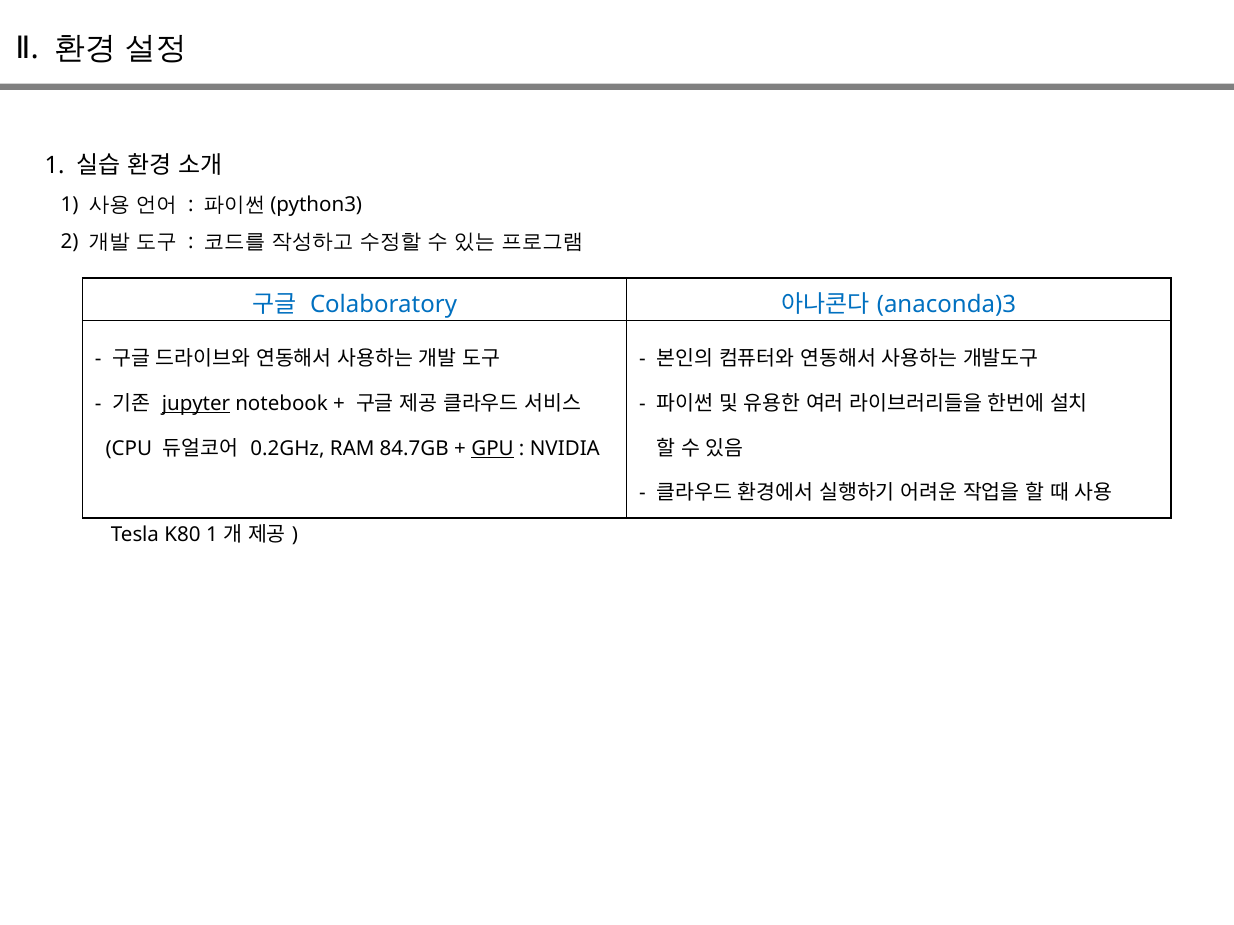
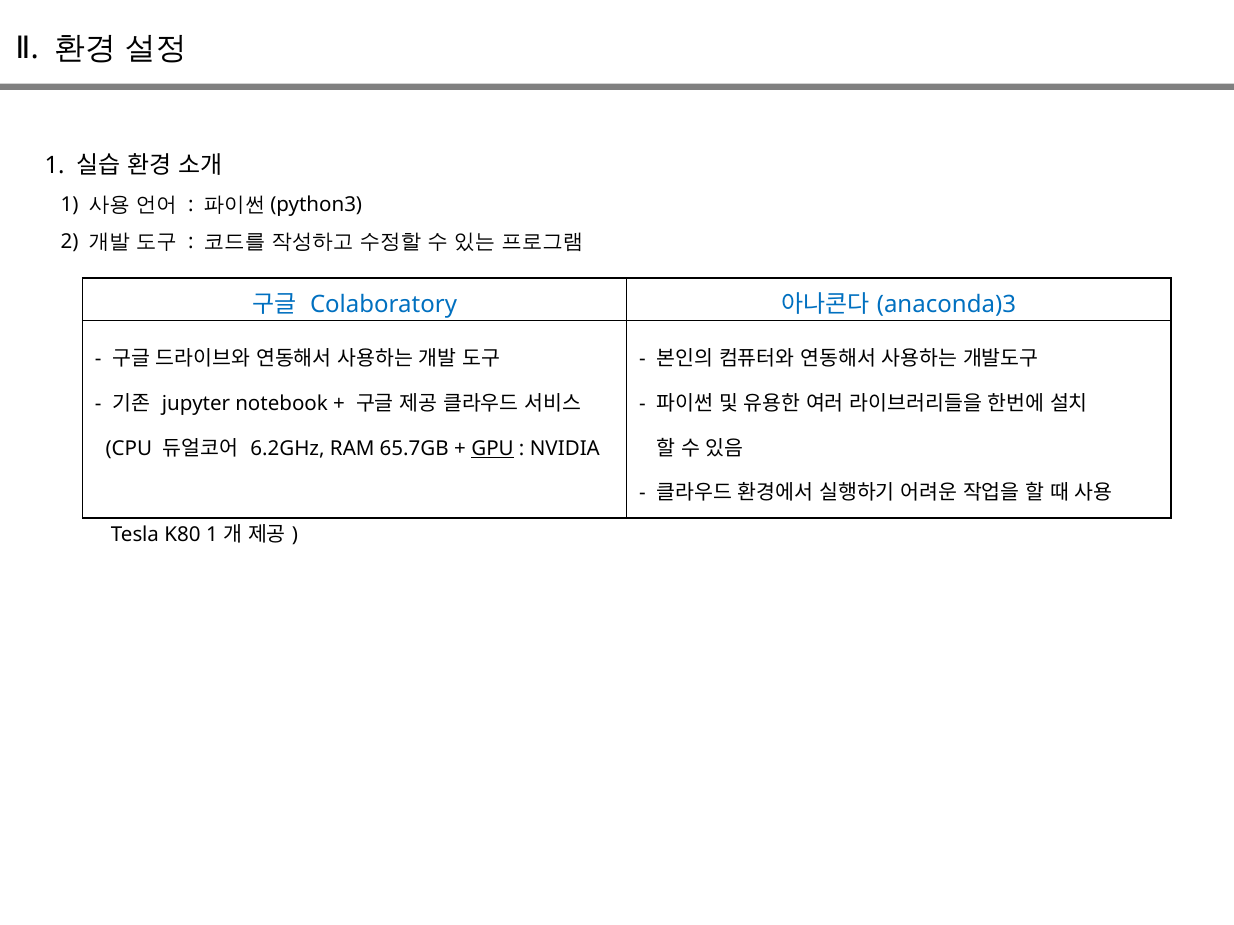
jupyter underline: present -> none (196, 404)
0.2GHz: 0.2GHz -> 6.2GHz (287, 449)
84.7GB: 84.7GB -> 65.7GB (414, 449)
